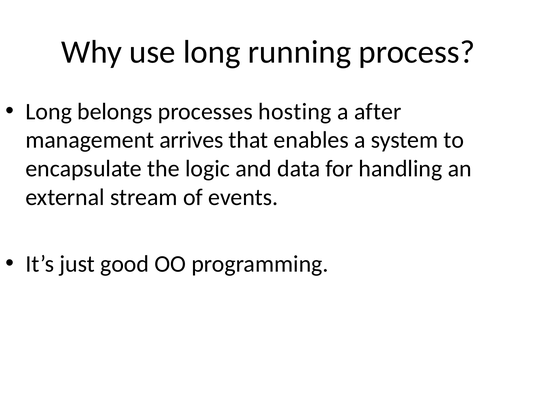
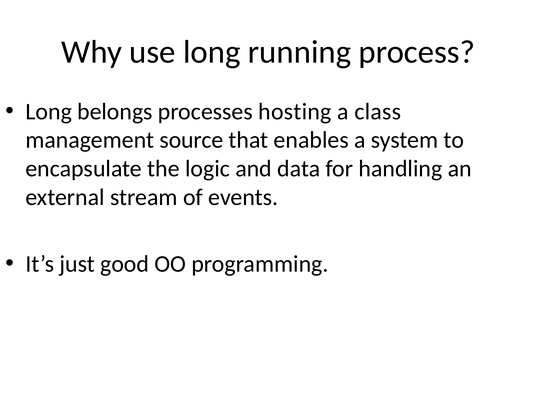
after: after -> class (378, 112)
arrives: arrives -> source (191, 140)
